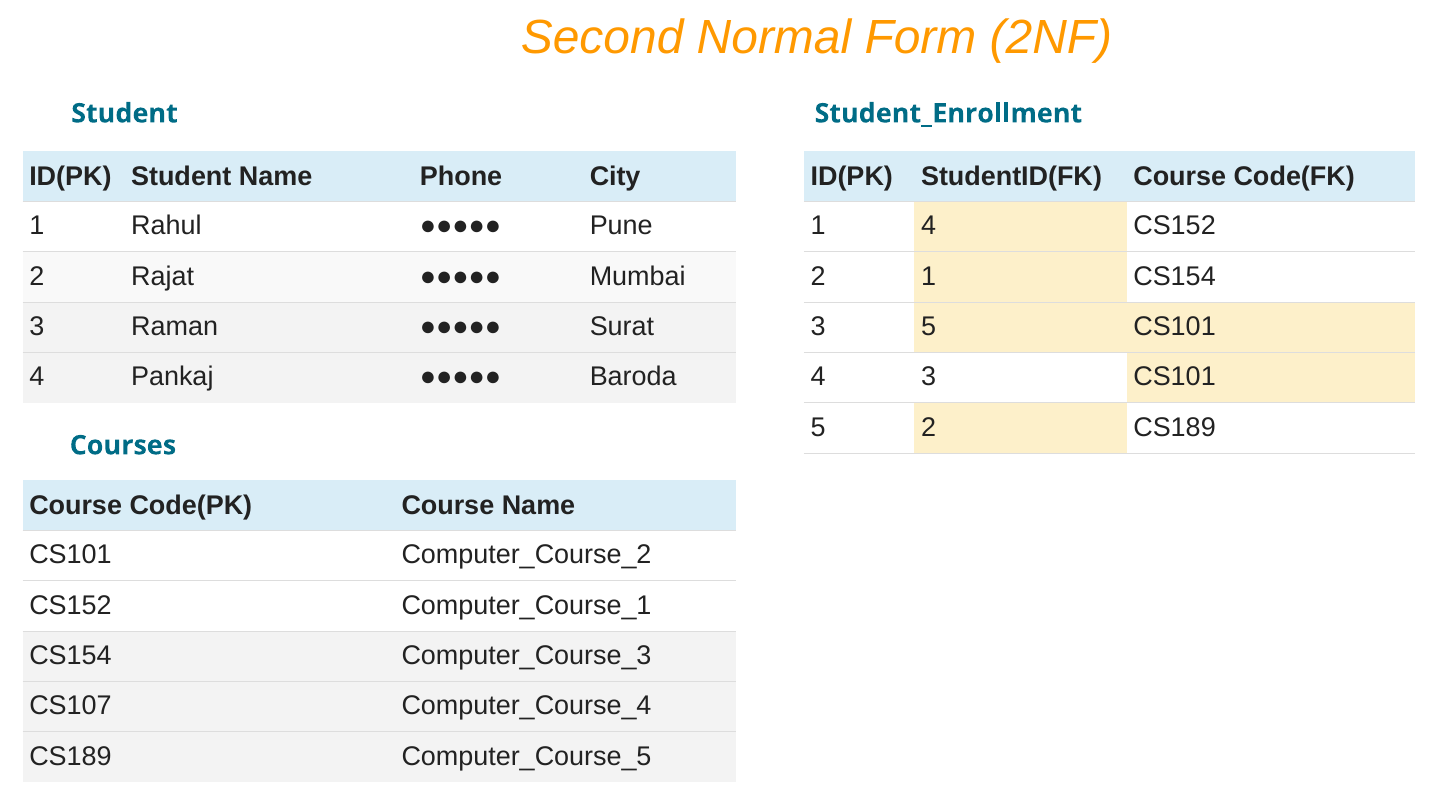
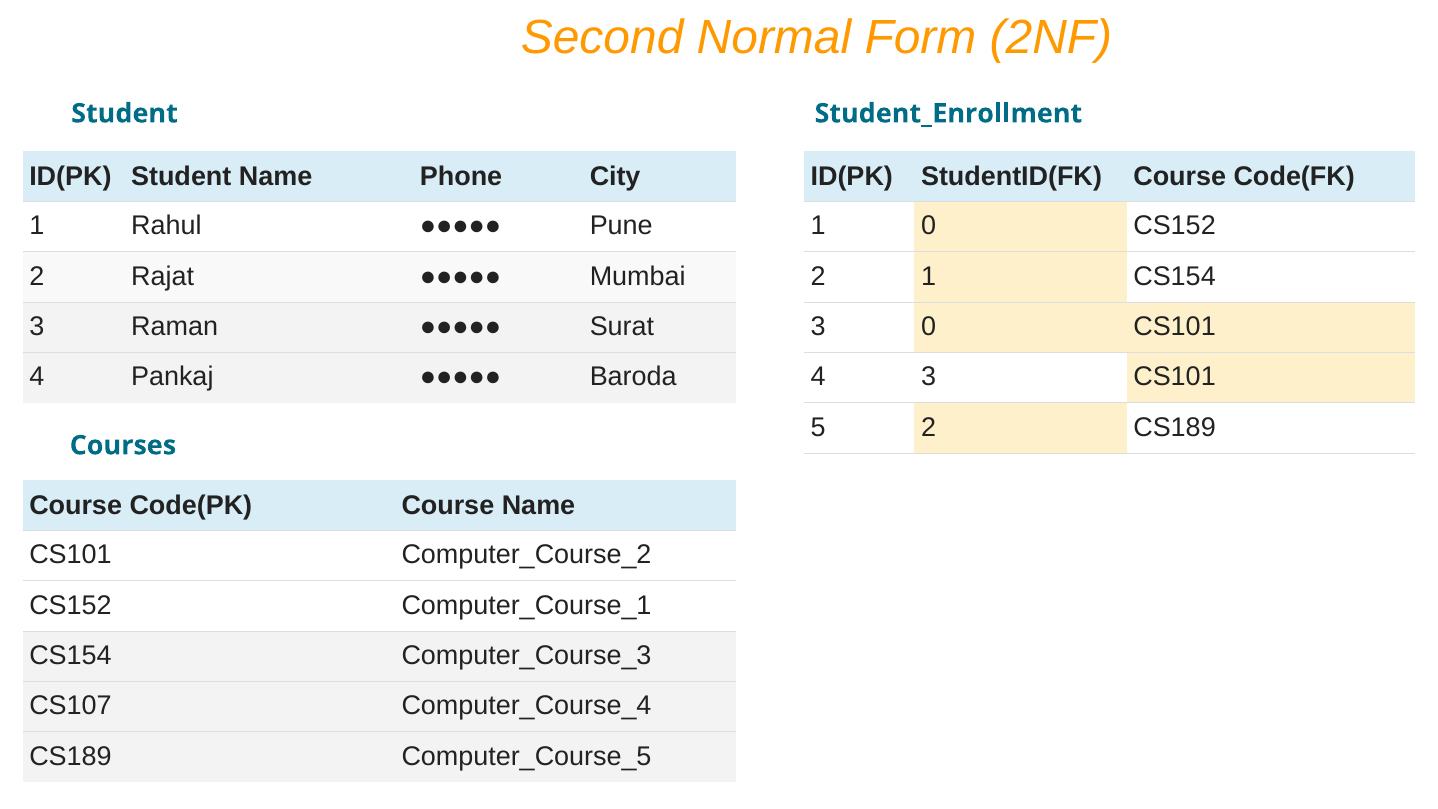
1 4: 4 -> 0 (929, 226)
3 5: 5 -> 0 (929, 327)
